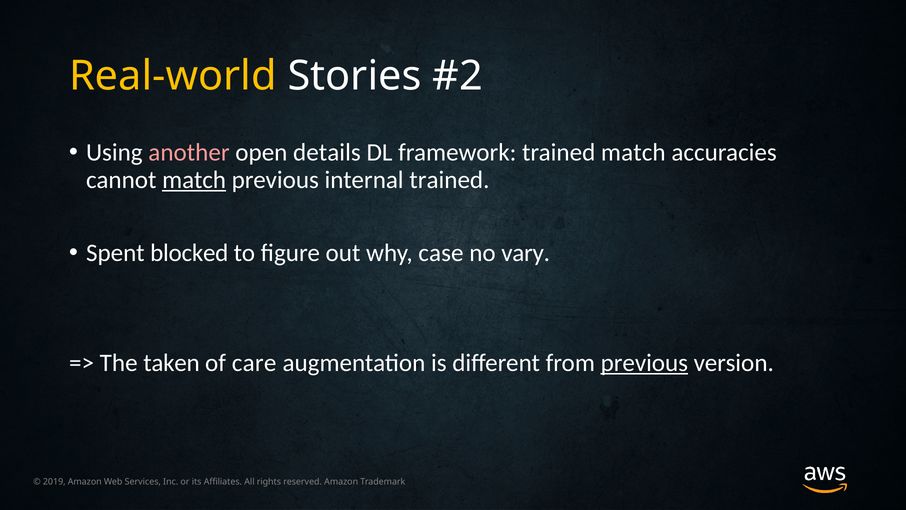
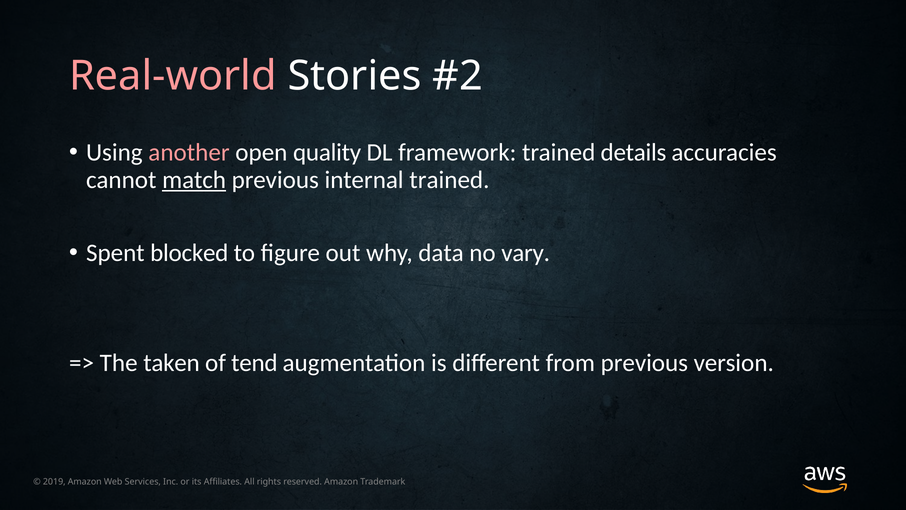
Real-world colour: yellow -> pink (173, 76)
details: details -> quality (327, 152)
trained match: match -> details (634, 152)
case: case -> data (441, 253)
care: care -> tend (254, 363)
previous underline: present -> none (644, 363)
